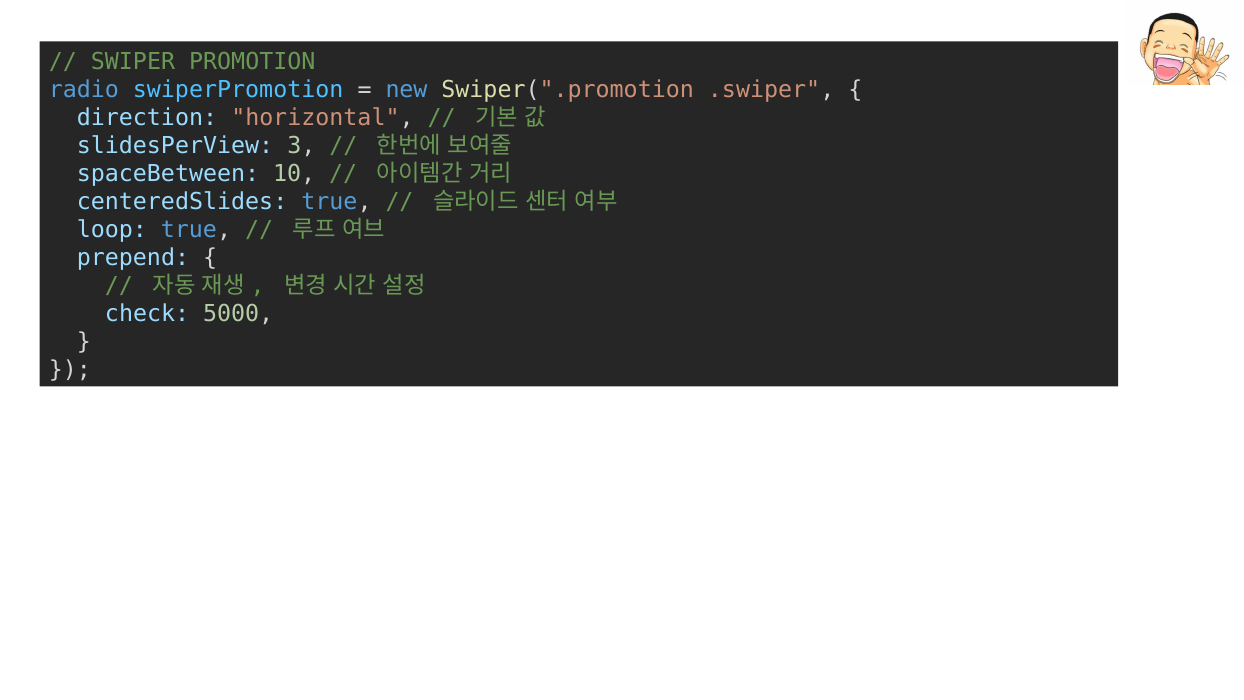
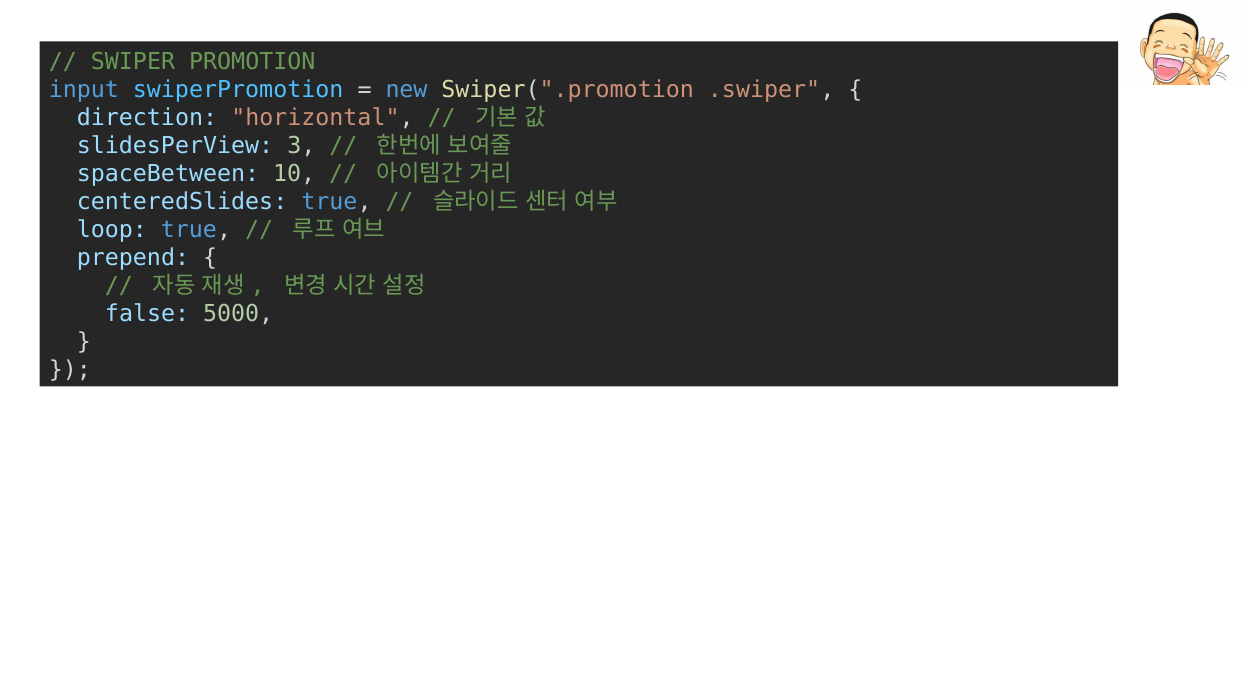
radio: radio -> input (84, 90)
check: check -> false (147, 313)
